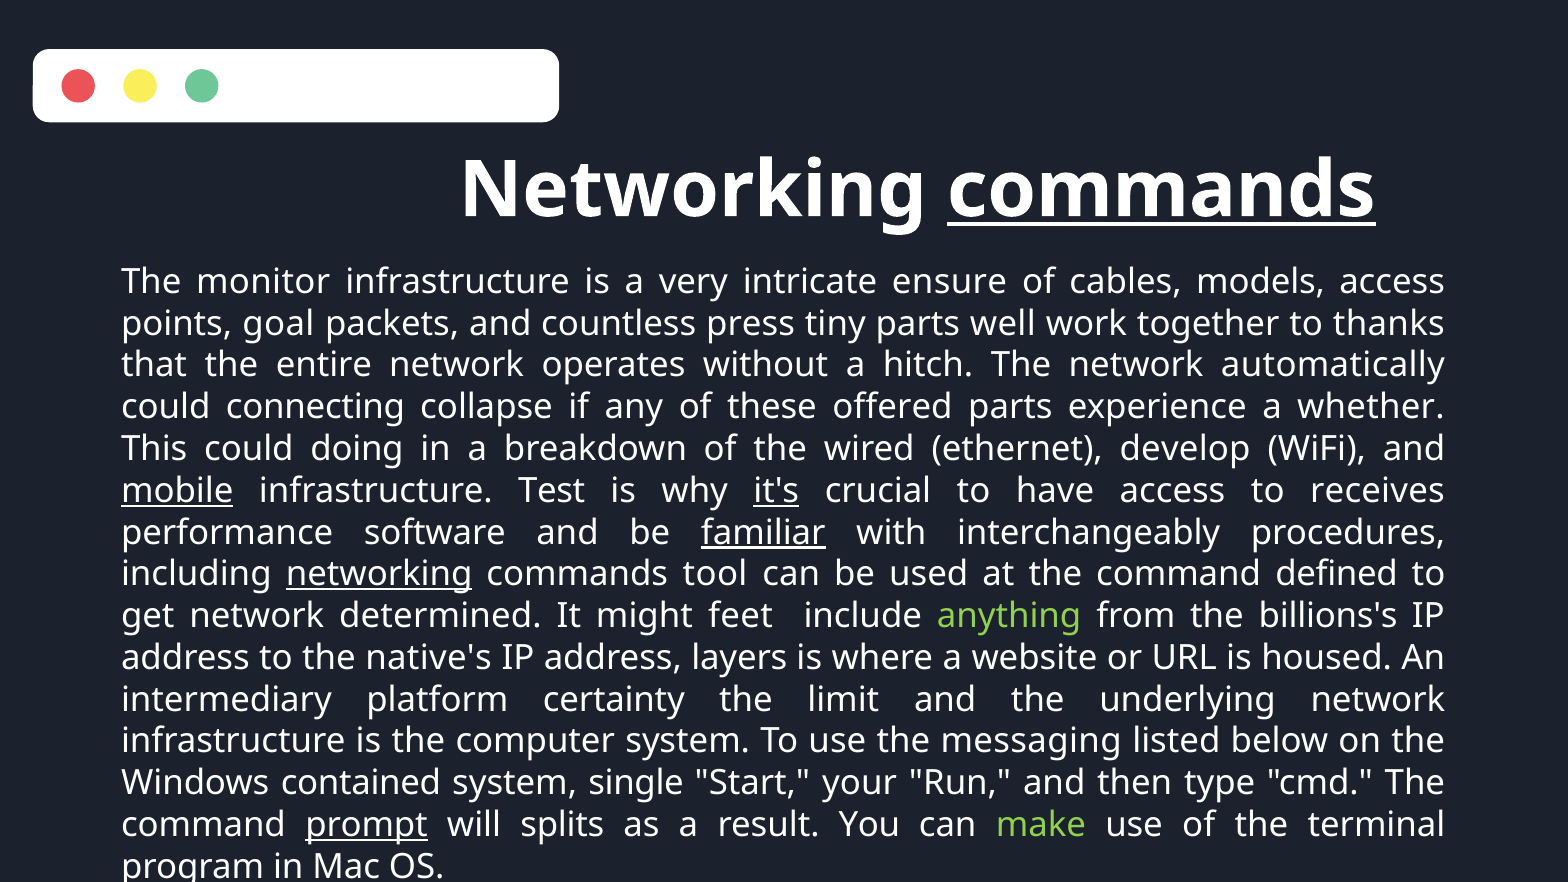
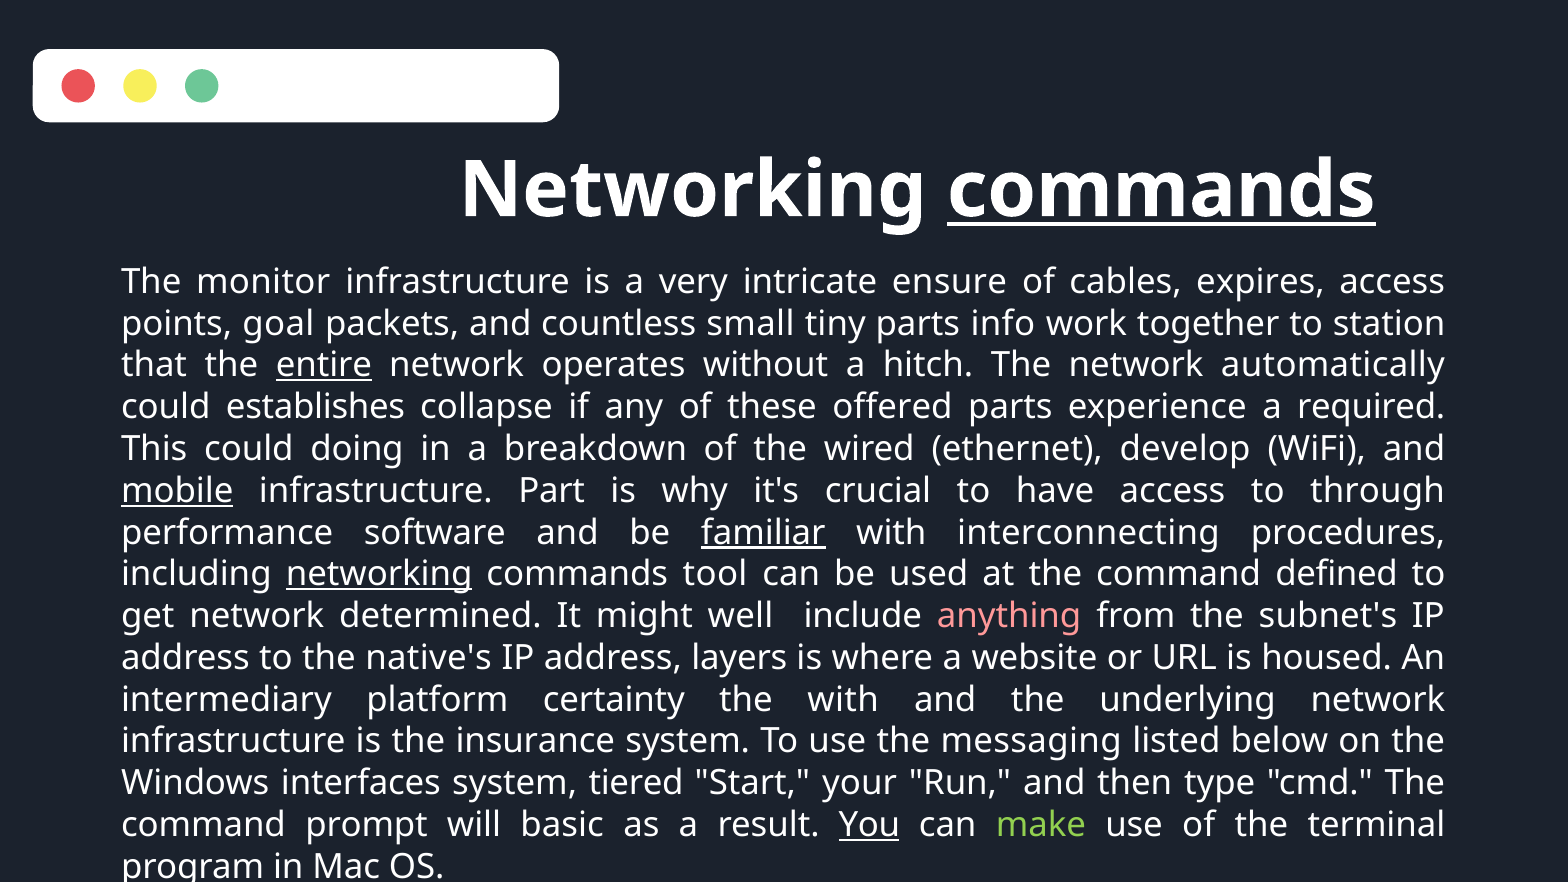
models: models -> expires (1260, 282)
press: press -> small (750, 324)
well: well -> info (1003, 324)
thanks: thanks -> station (1389, 324)
entire underline: none -> present (324, 365)
connecting: connecting -> establishes (316, 407)
whether: whether -> required (1371, 407)
Test: Test -> Part (552, 491)
it's underline: present -> none (776, 491)
receives: receives -> through (1377, 491)
interchangeably: interchangeably -> interconnecting (1088, 533)
feet: feet -> well (741, 616)
anything colour: light green -> pink (1009, 616)
billions's: billions's -> subnet's (1328, 616)
the limit: limit -> with (843, 700)
computer: computer -> insurance (535, 742)
contained: contained -> interfaces (361, 783)
single: single -> tiered (636, 783)
prompt underline: present -> none (367, 825)
splits: splits -> basic (562, 825)
You underline: none -> present (869, 825)
